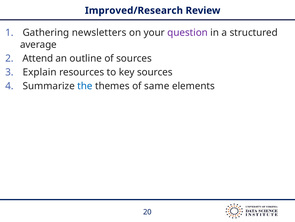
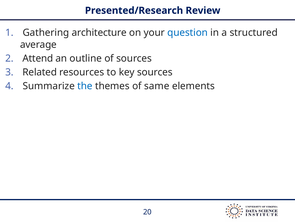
Improved/Research: Improved/Research -> Presented/Research (134, 11)
newsletters: newsletters -> architecture (99, 33)
question colour: purple -> blue (188, 33)
Explain: Explain -> Related (40, 72)
